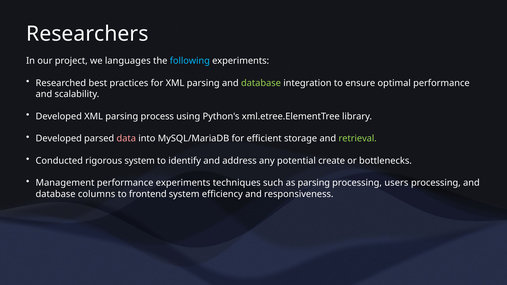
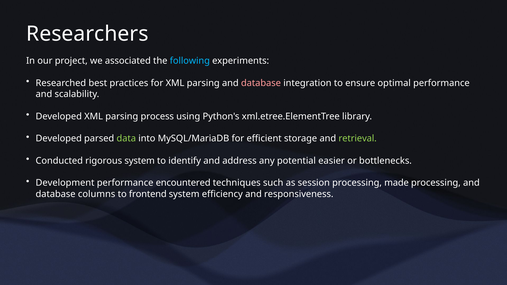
languages: languages -> associated (128, 61)
database colour: light green -> pink (261, 83)
data colour: pink -> light green (126, 139)
create: create -> easier (332, 161)
Management: Management -> Development (65, 183)
performance experiments: experiments -> encountered (183, 183)
as parsing: parsing -> session (314, 183)
users: users -> made (397, 183)
